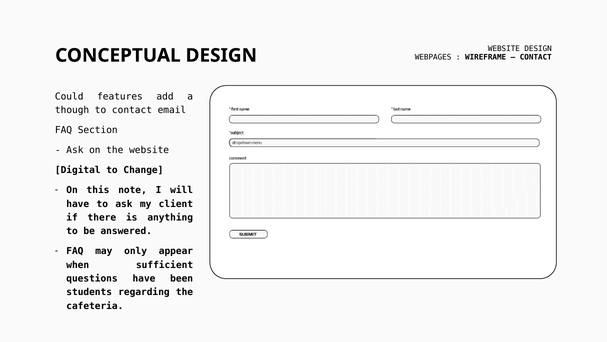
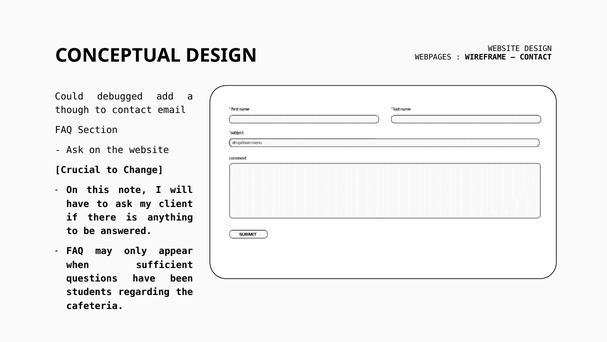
features: features -> debugged (120, 96)
Digital: Digital -> Crucial (78, 170)
